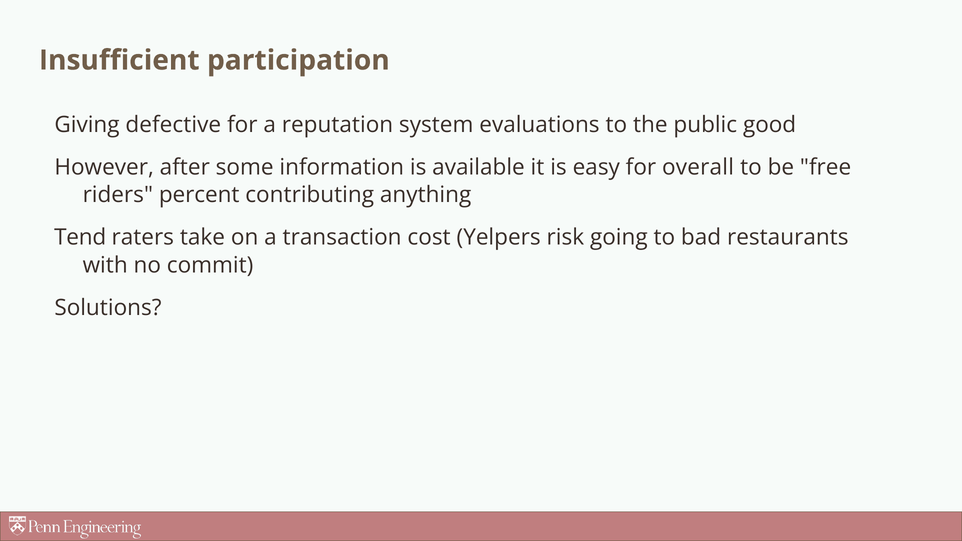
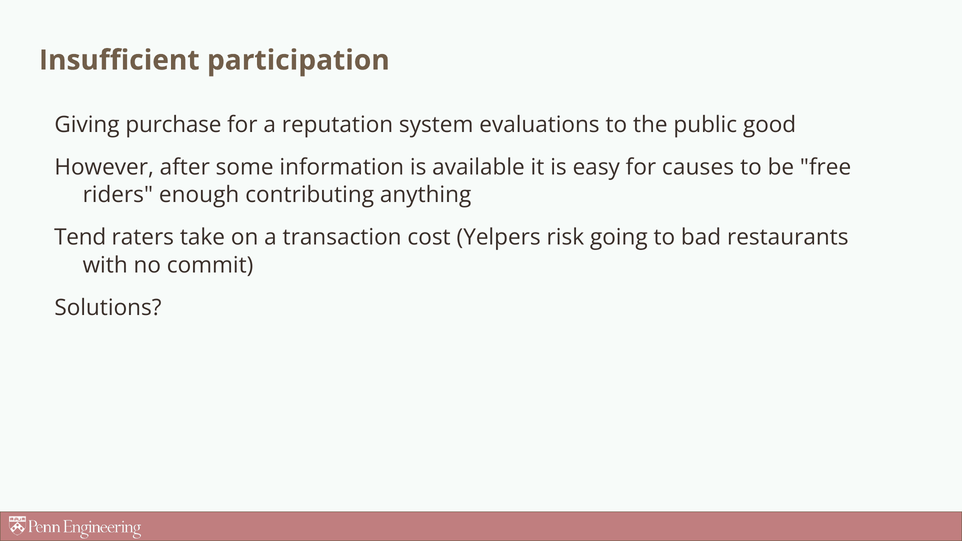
defective: defective -> purchase (173, 125)
overall: overall -> causes (698, 167)
percent: percent -> enough (199, 195)
